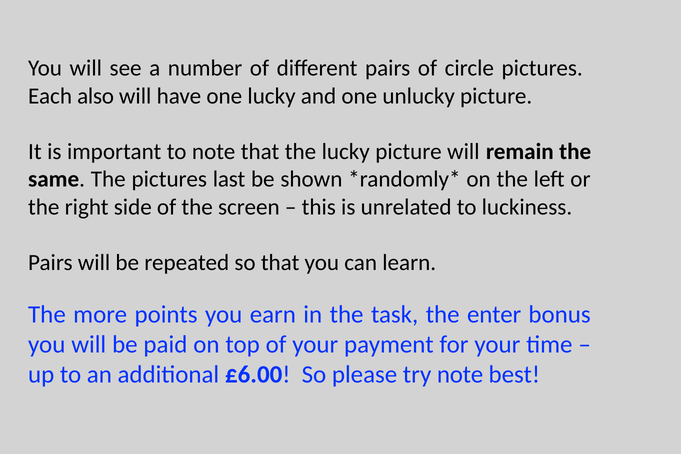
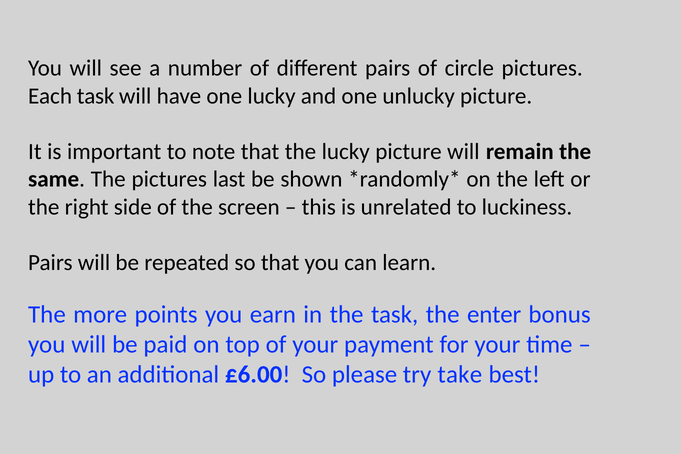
Each also: also -> task (96, 96)
try note: note -> take (460, 375)
